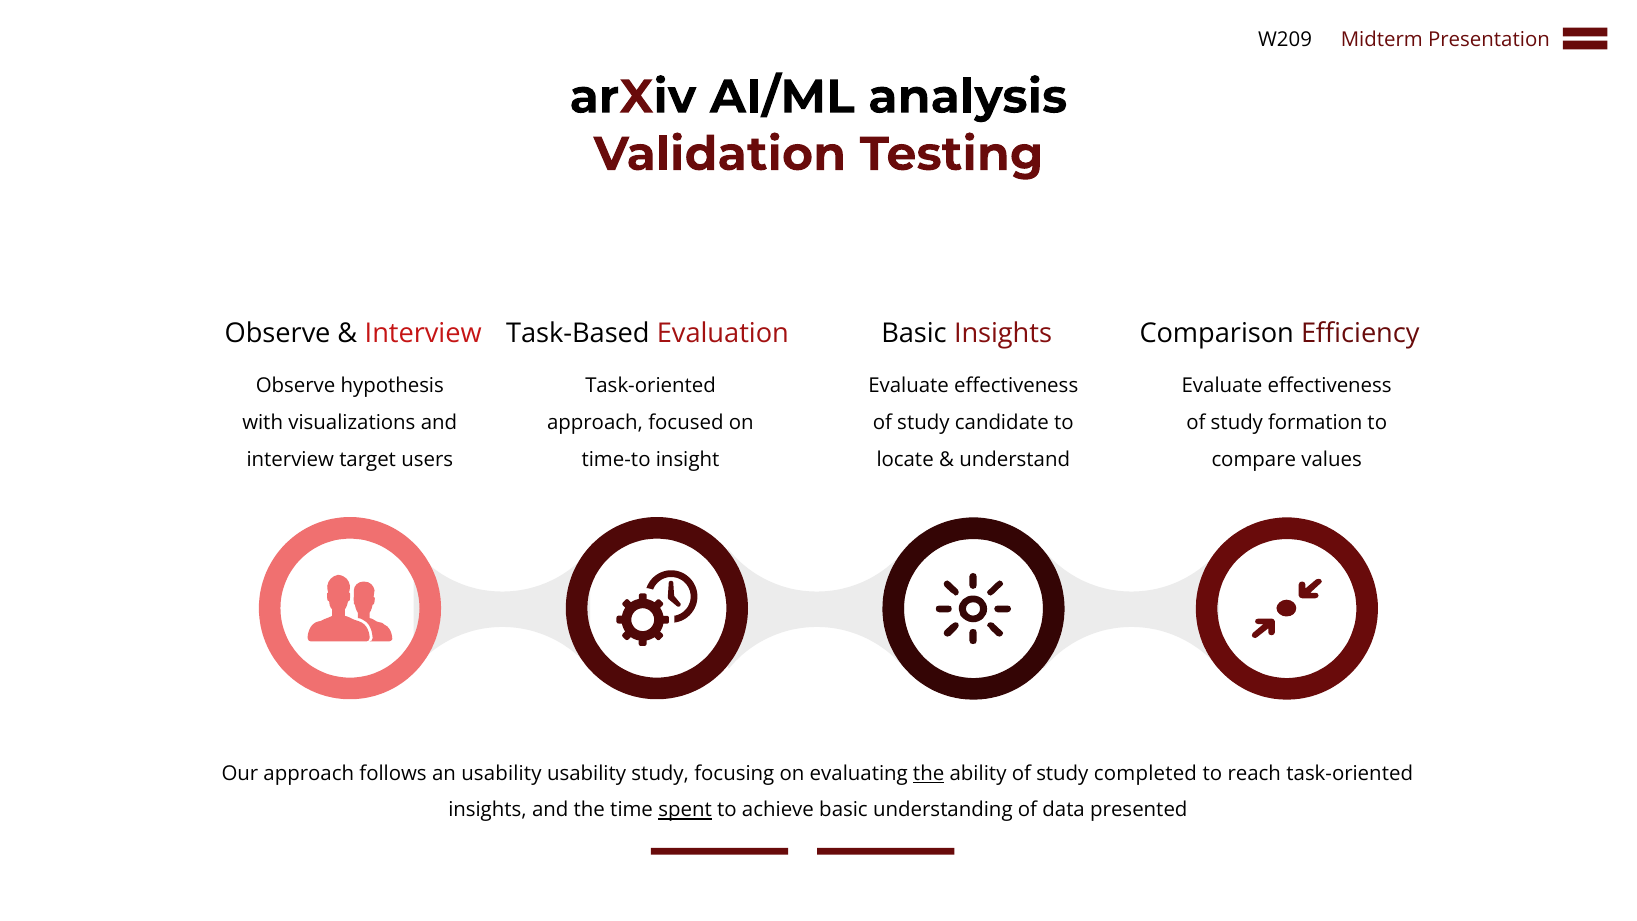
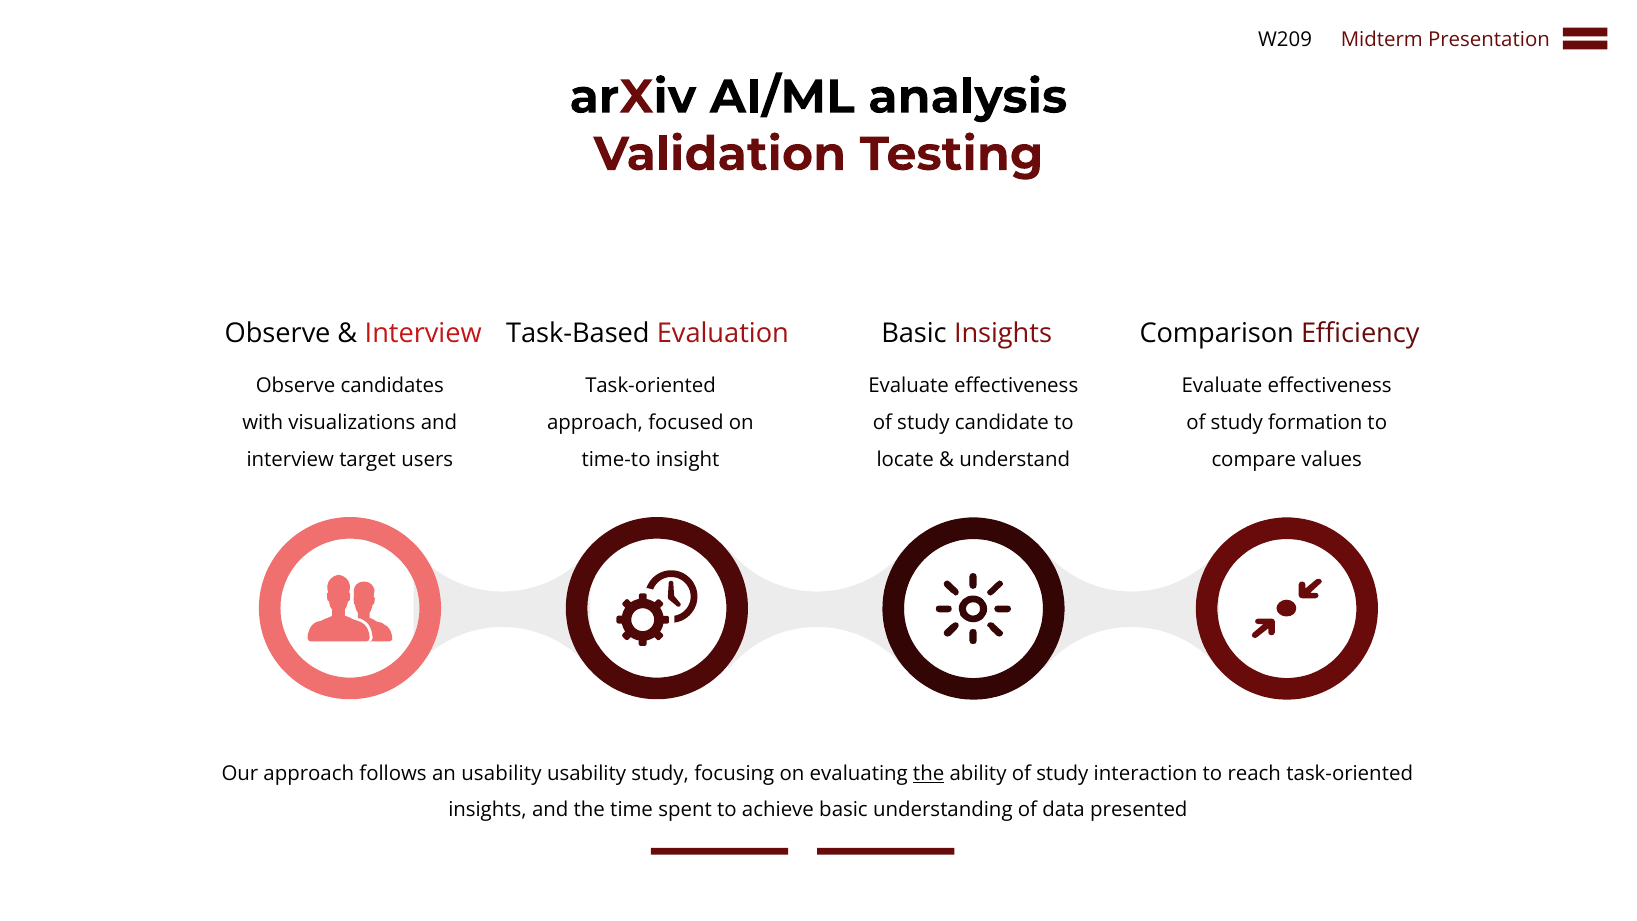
hypothesis: hypothesis -> candidates (392, 386)
completed: completed -> interaction (1146, 773)
spent underline: present -> none (685, 810)
